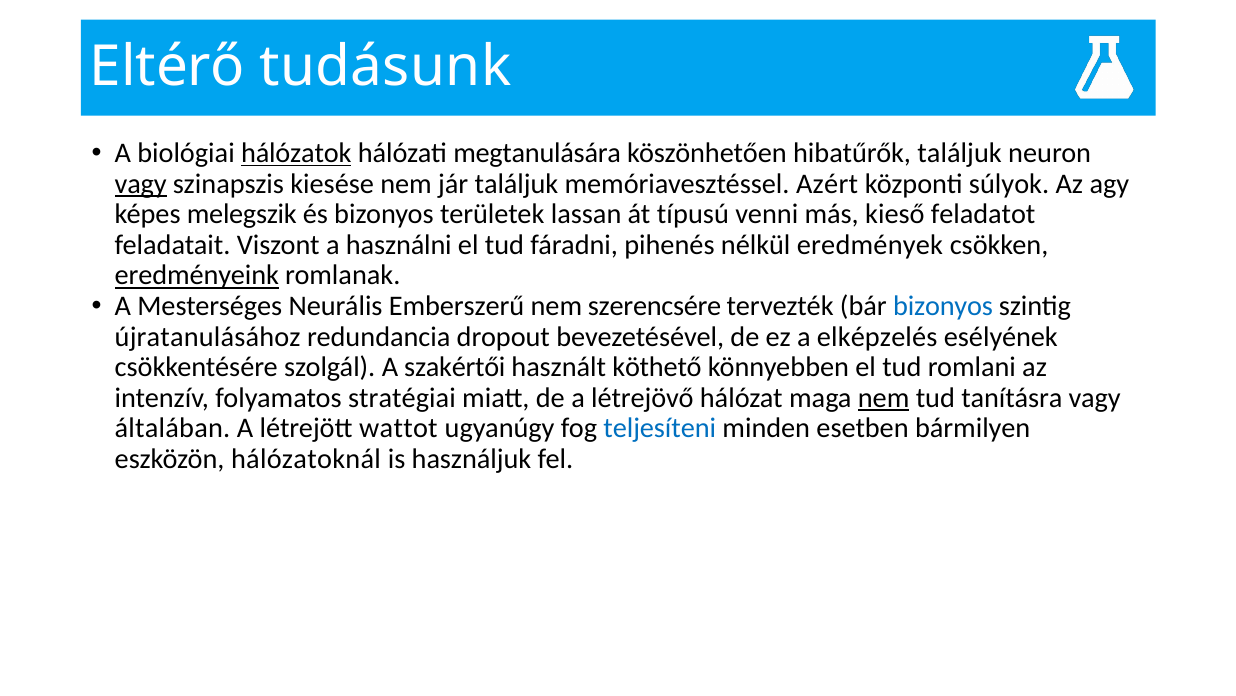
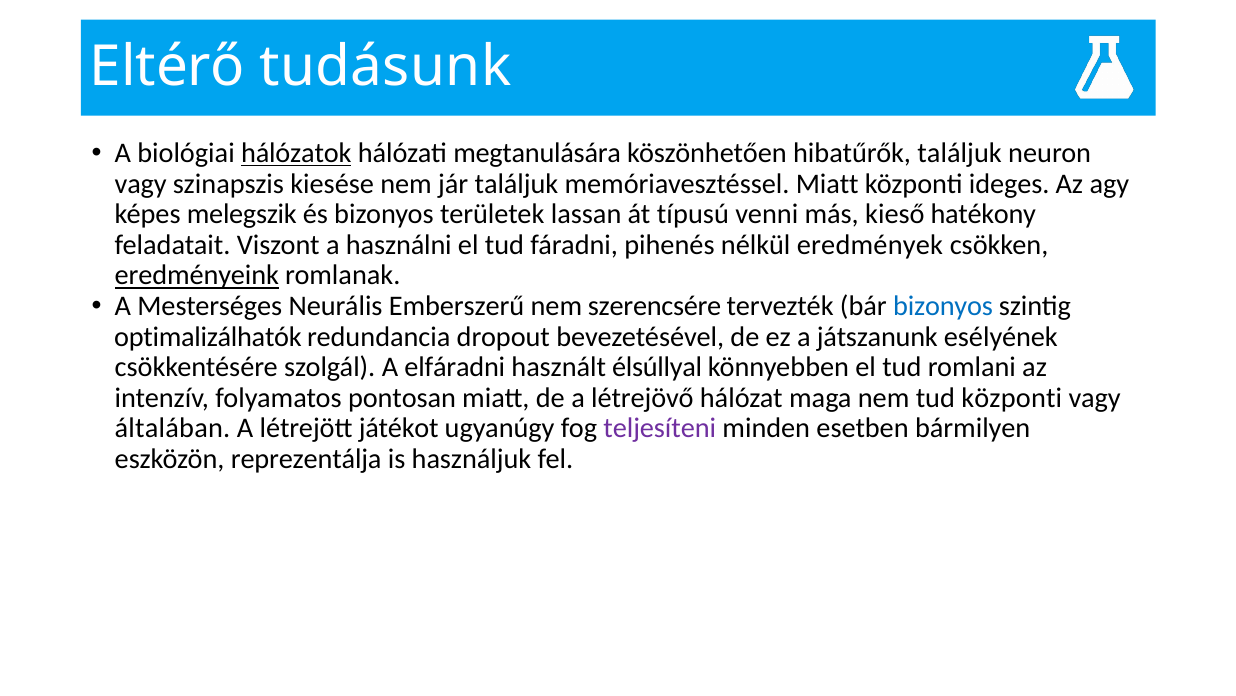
vagy underline: present -> none (141, 184)
memóriavesztéssel Azért: Azért -> Miatt (827, 184)
súlyok: súlyok -> ideges (1009, 184)
feladatot: feladatot -> hatékony (983, 214)
újratanulásához: újratanulásához -> optimalizálhatók (208, 336)
elképzelés: elképzelés -> játszanunk (877, 336)
szakértői: szakértői -> elfáradni (455, 367)
köthető: köthető -> élsúllyal (657, 367)
stratégiai: stratégiai -> pontosan (402, 398)
nem underline: present -> none (884, 398)
tud tanításra: tanításra -> központi (1012, 398)
wattot: wattot -> játékot (399, 428)
teljesíteni colour: blue -> purple (660, 428)
hálózatoknál: hálózatoknál -> reprezentálja (306, 459)
